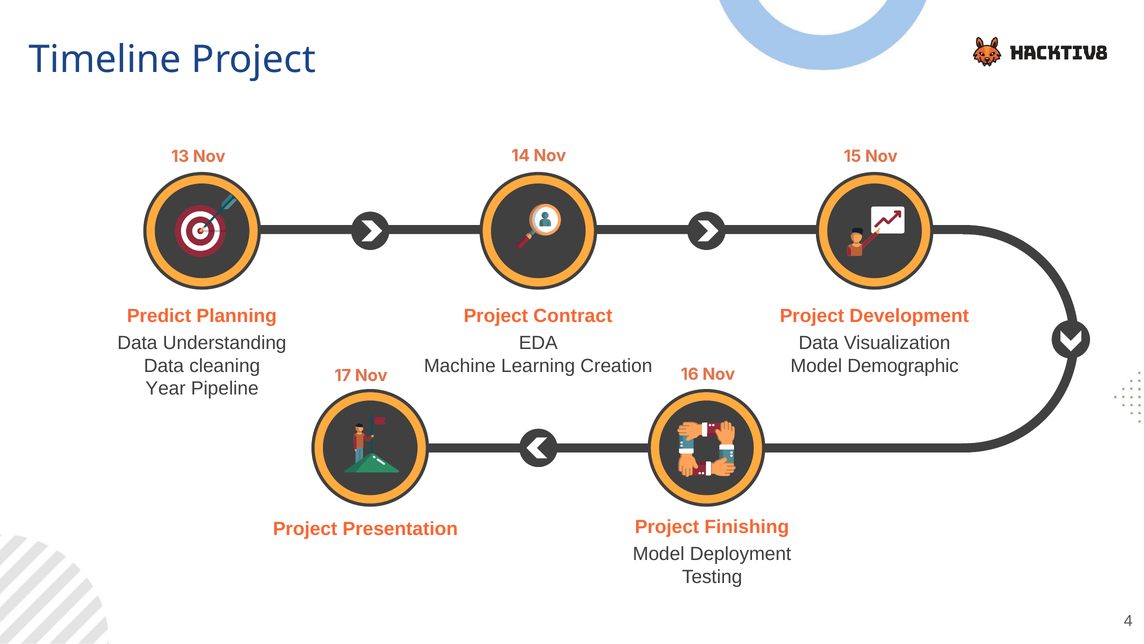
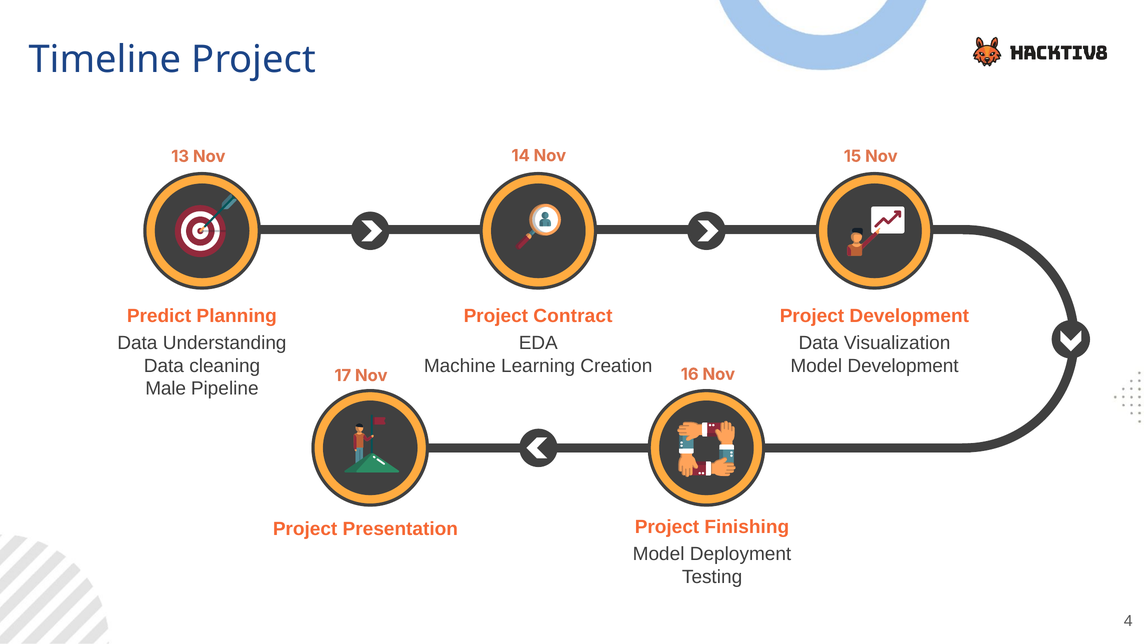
Model Demographic: Demographic -> Development (903, 365)
Year: Year -> Male (166, 388)
